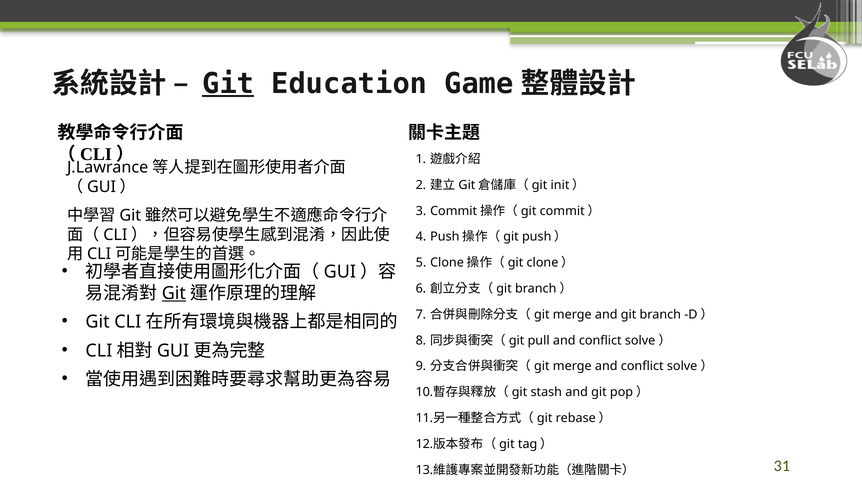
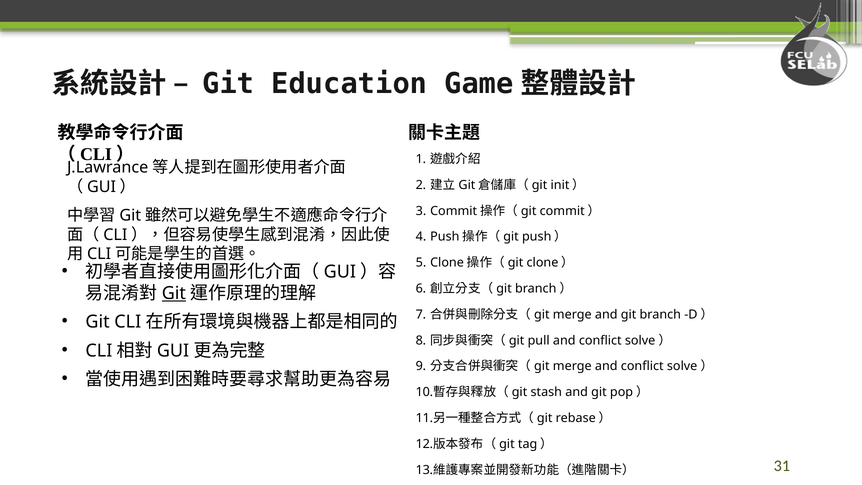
Git underline: present -> none (228, 84)
